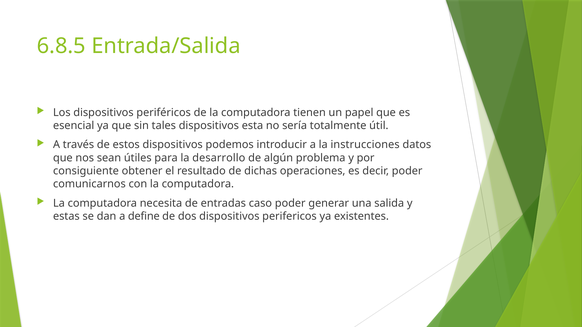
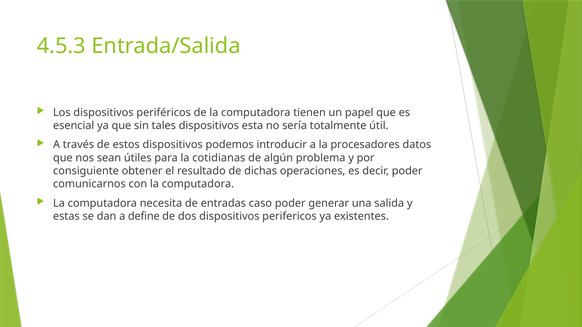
6.8.5: 6.8.5 -> 4.5.3 (61, 46)
instrucciones: instrucciones -> procesadores (365, 145)
desarrollo: desarrollo -> cotidianas (219, 158)
